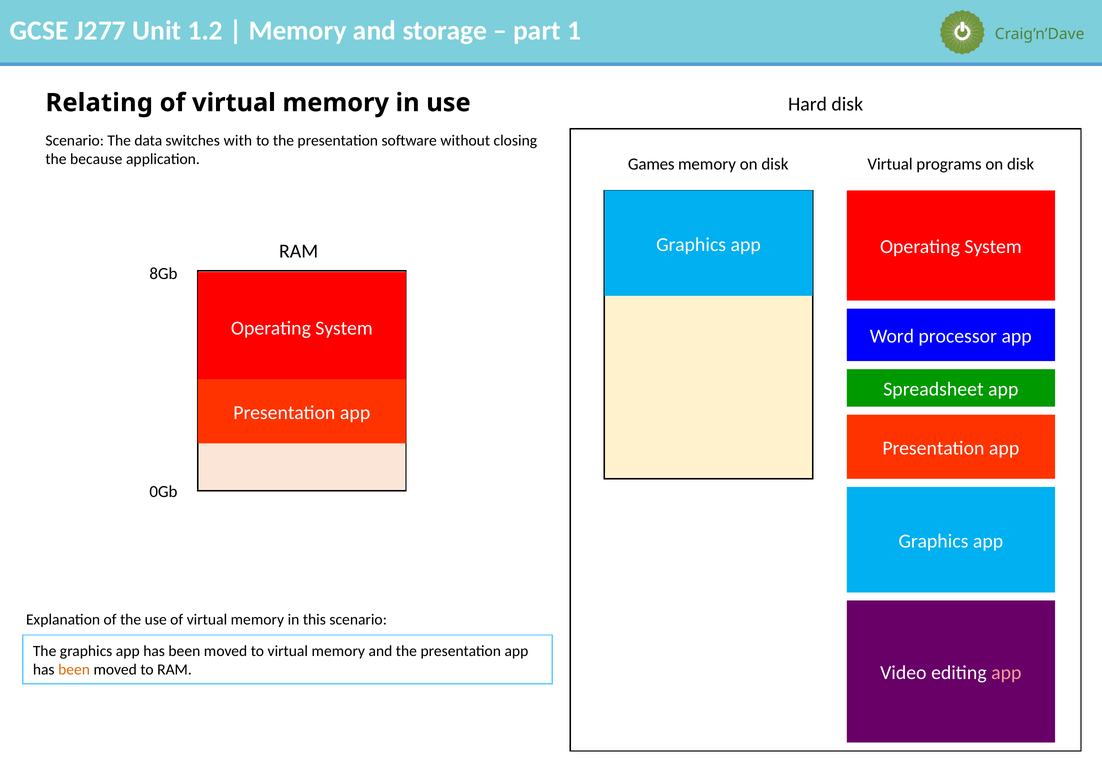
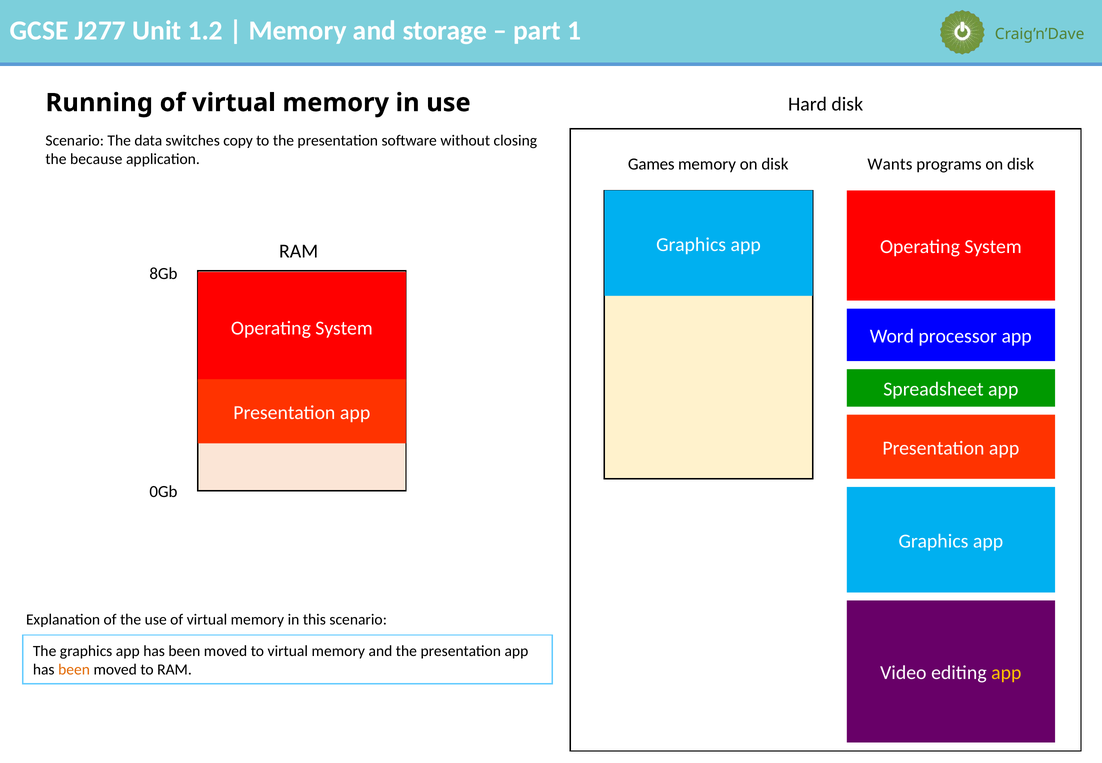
Relating: Relating -> Running (99, 103)
with: with -> copy (238, 141)
Virtual: Virtual -> Wants (890, 164)
app colour: pink -> yellow (1006, 673)
